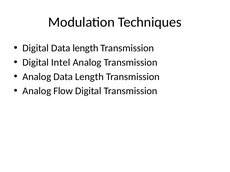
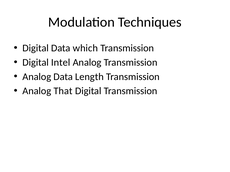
Digital Data length: length -> which (85, 48)
Flow: Flow -> That (63, 91)
